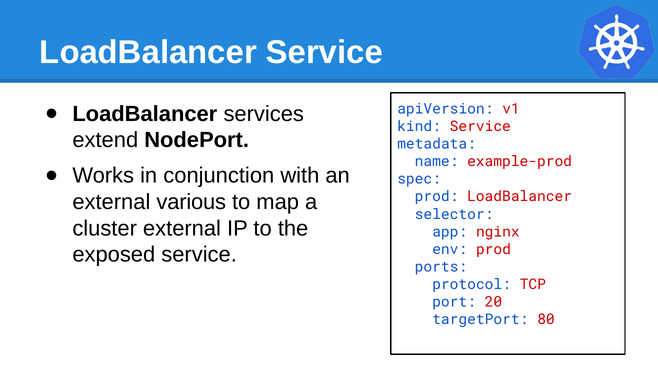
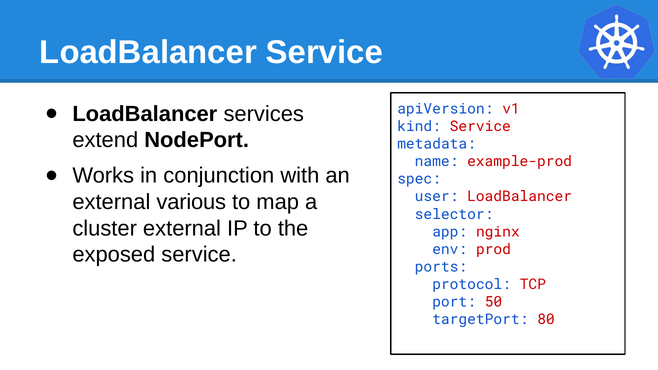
prod: prod -> user (437, 197)
20: 20 -> 50 (493, 302)
